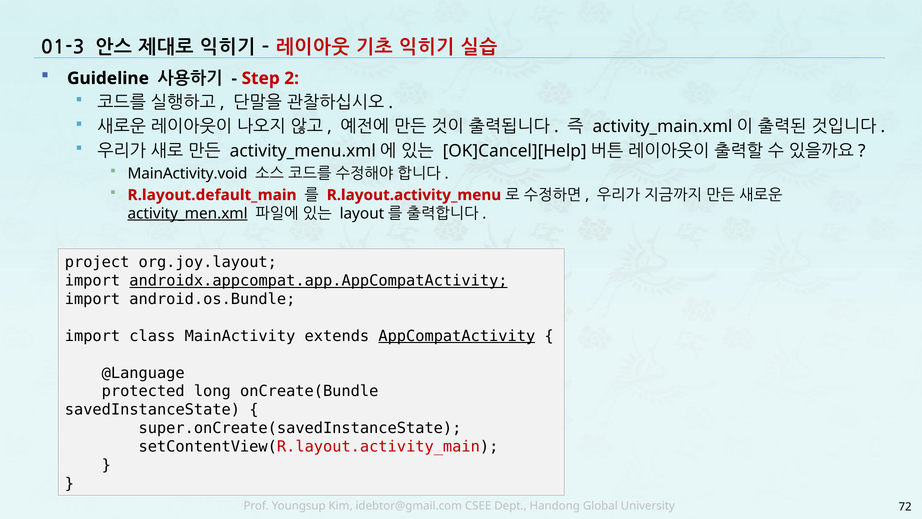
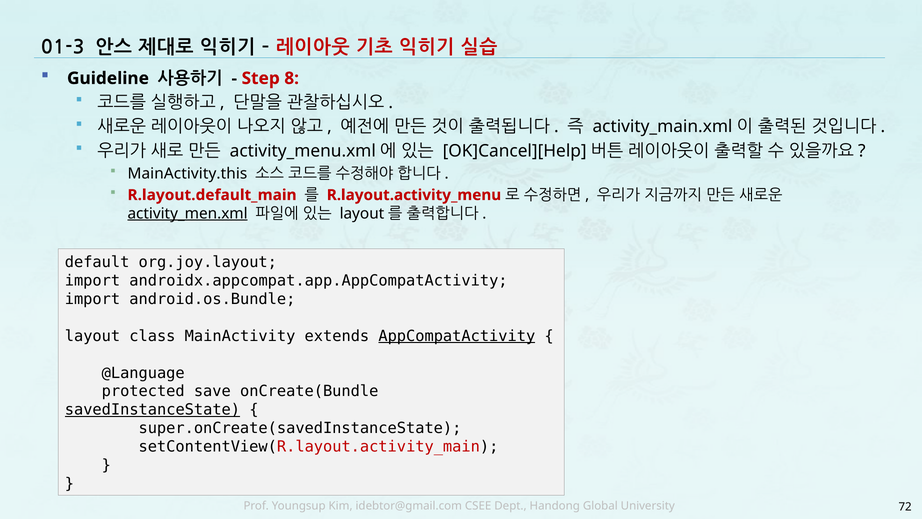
2: 2 -> 8 (292, 78)
MainActivity.void: MainActivity.void -> MainActivity.this (187, 173)
project: project -> default (97, 262)
androidx.appcompat.app.AppCompatActivity underline: present -> none (318, 281)
import: import -> layout (92, 336)
long: long -> save (212, 391)
savedInstanceState underline: none -> present (152, 410)
